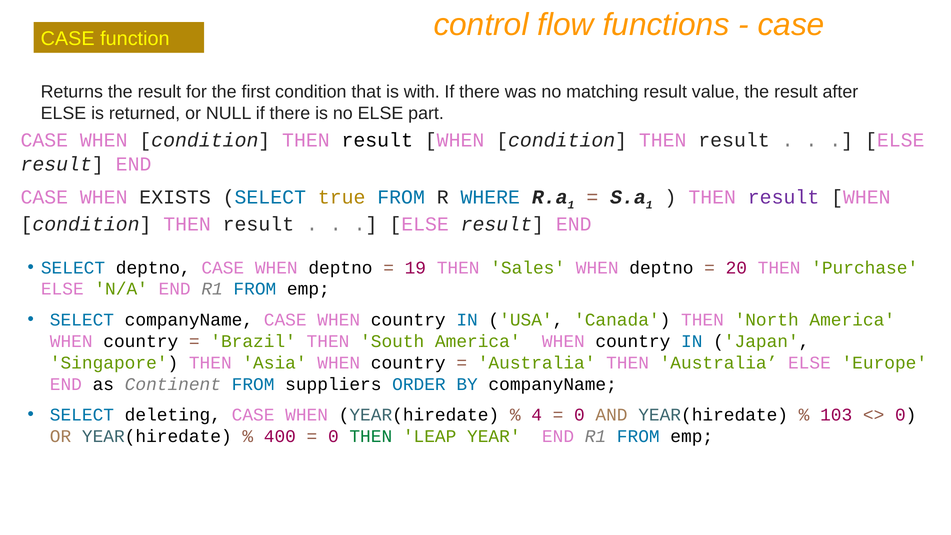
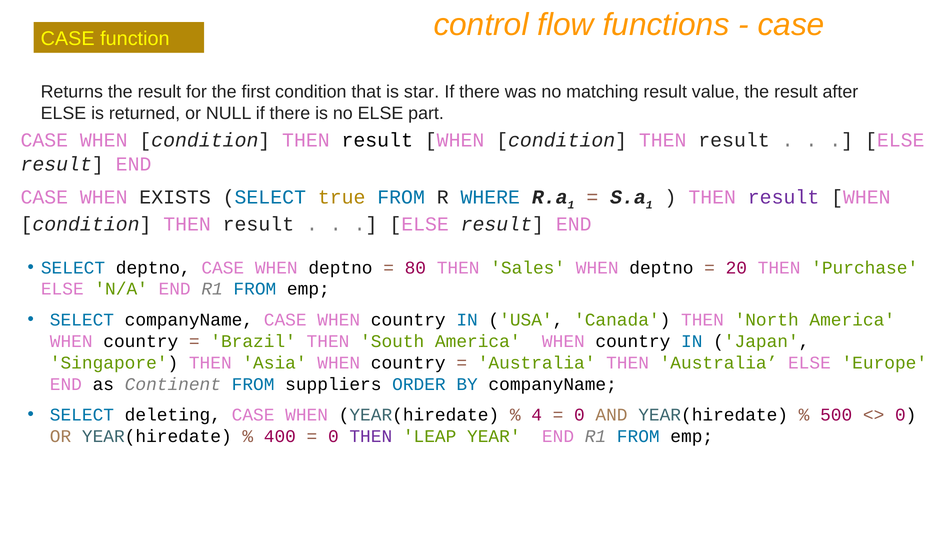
with: with -> star (422, 92)
19: 19 -> 80 (415, 268)
103: 103 -> 500 (836, 415)
THEN colour: green -> purple (371, 436)
